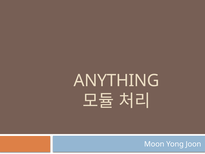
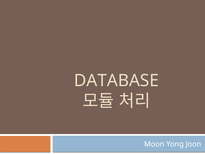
ANYTHING: ANYTHING -> DATABASE (116, 80)
